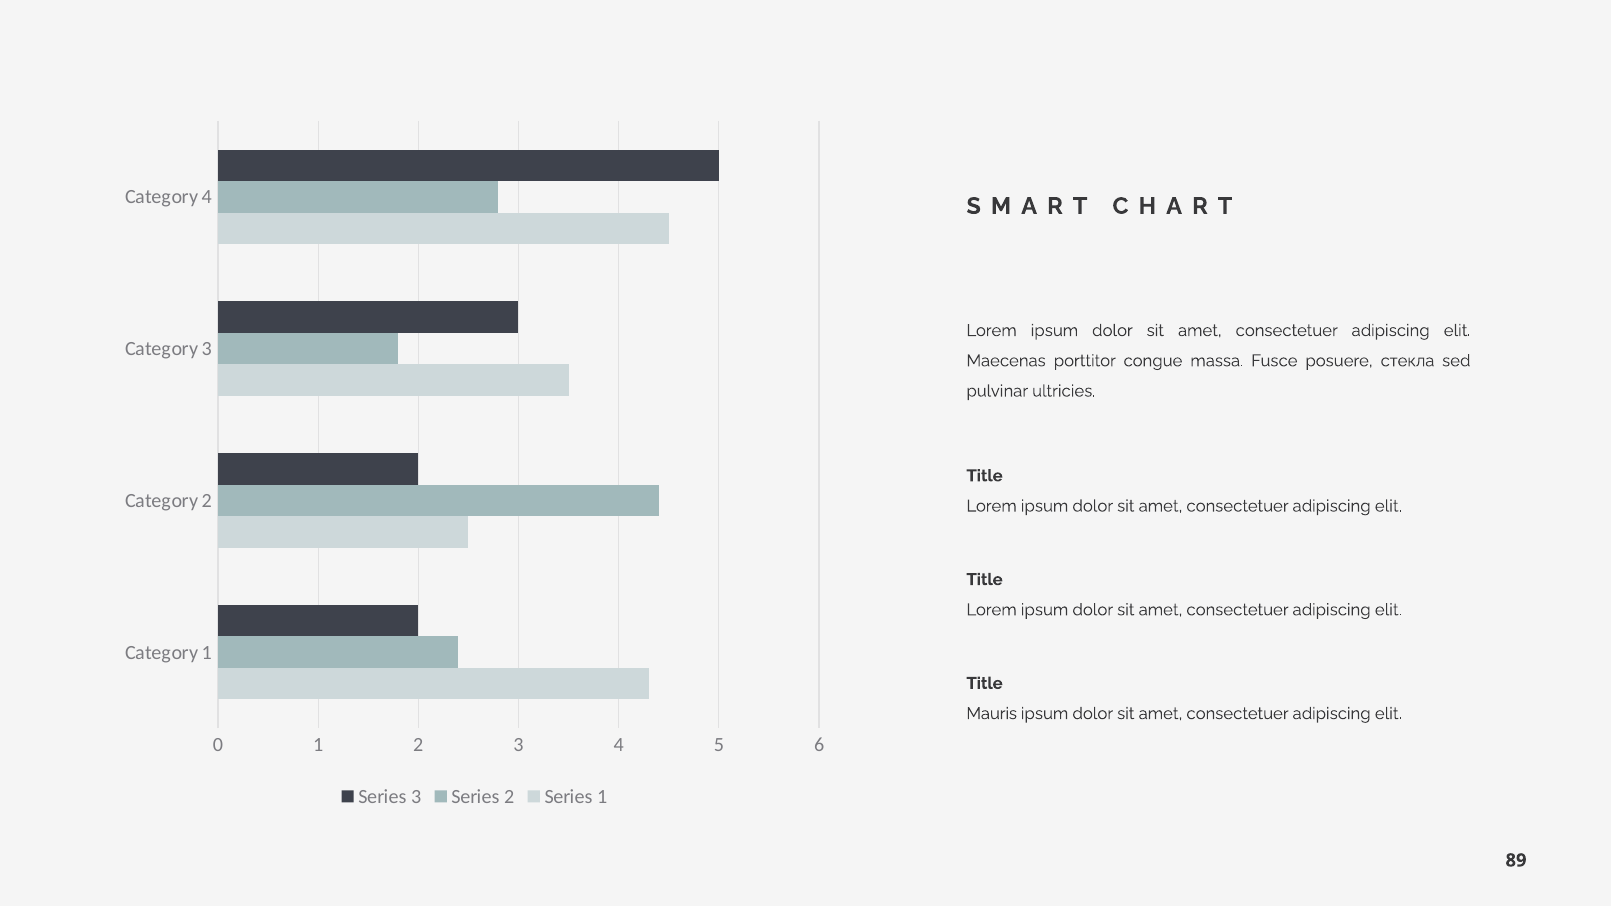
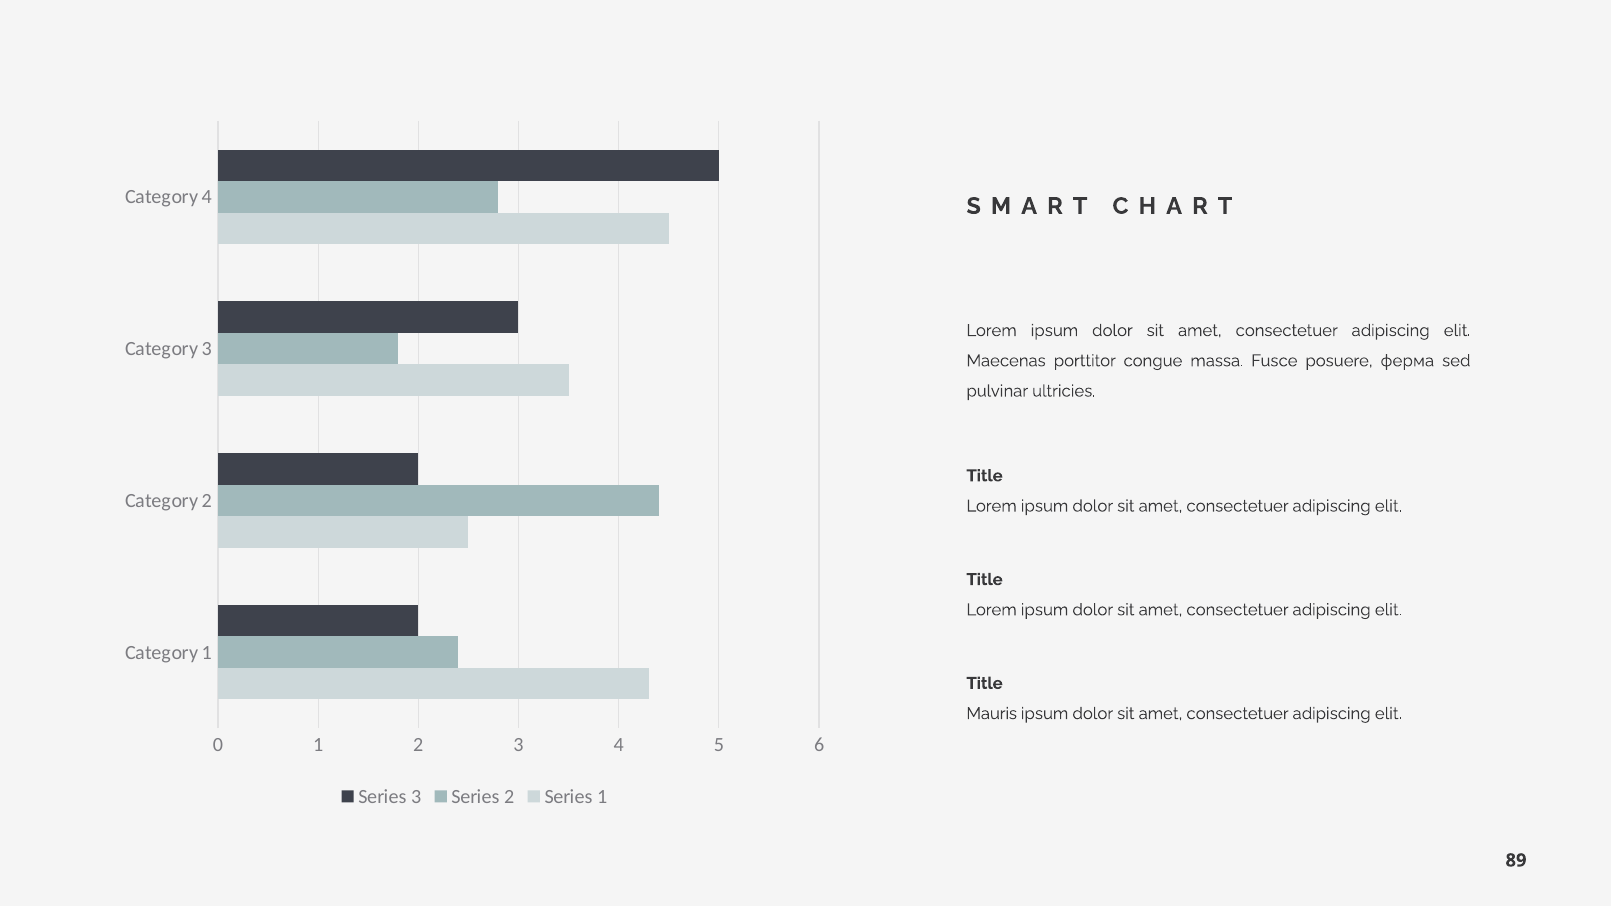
стекла: стекла -> ферма (1407, 361)
